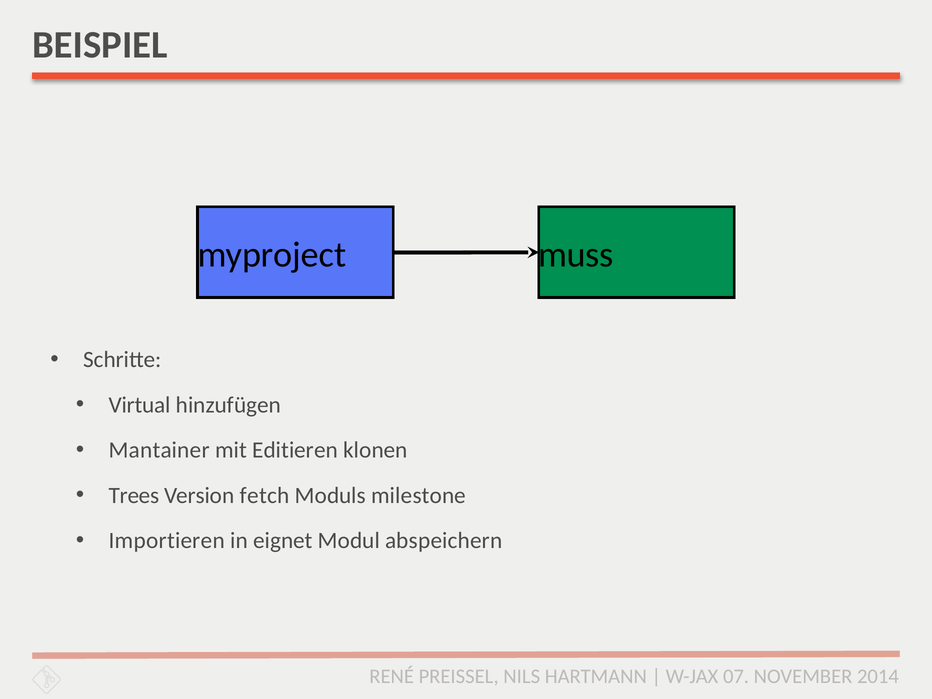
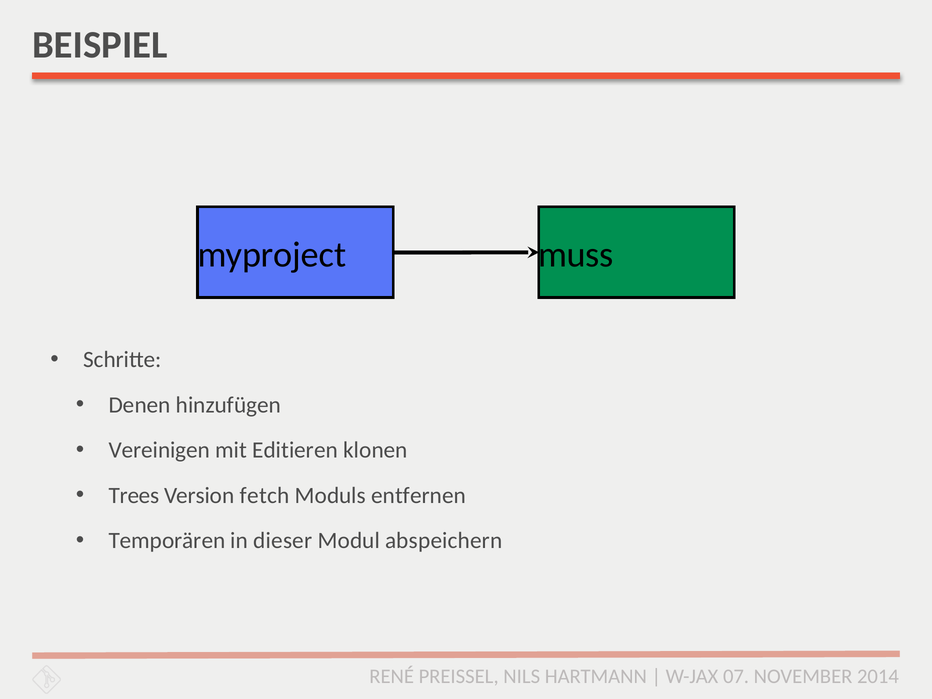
Virtual: Virtual -> Denen (140, 405)
Mantainer: Mantainer -> Vereinigen (159, 450)
milestone: milestone -> entfernen (419, 495)
Importieren: Importieren -> Temporären (167, 541)
eignet: eignet -> dieser (283, 541)
